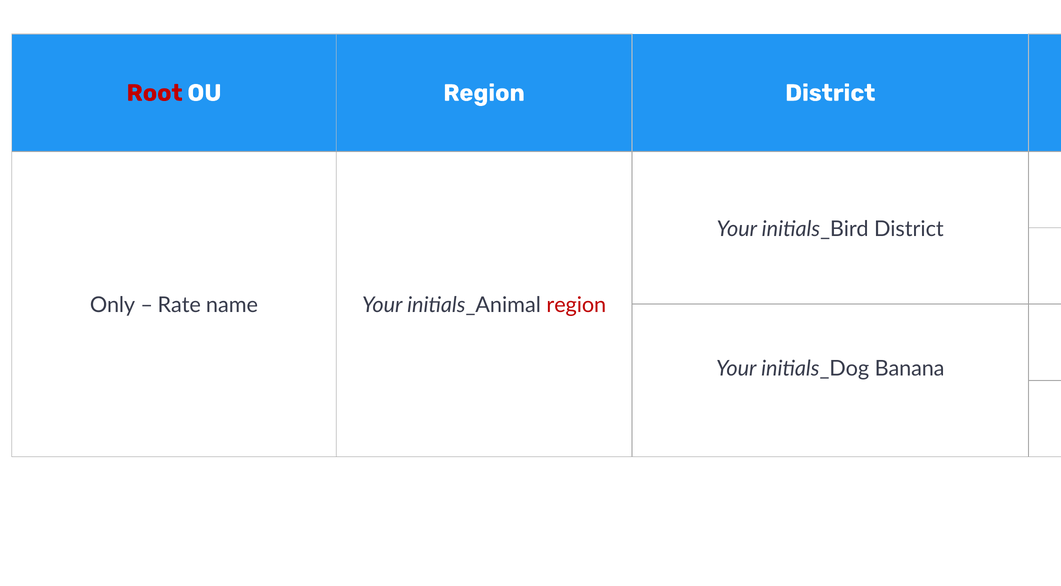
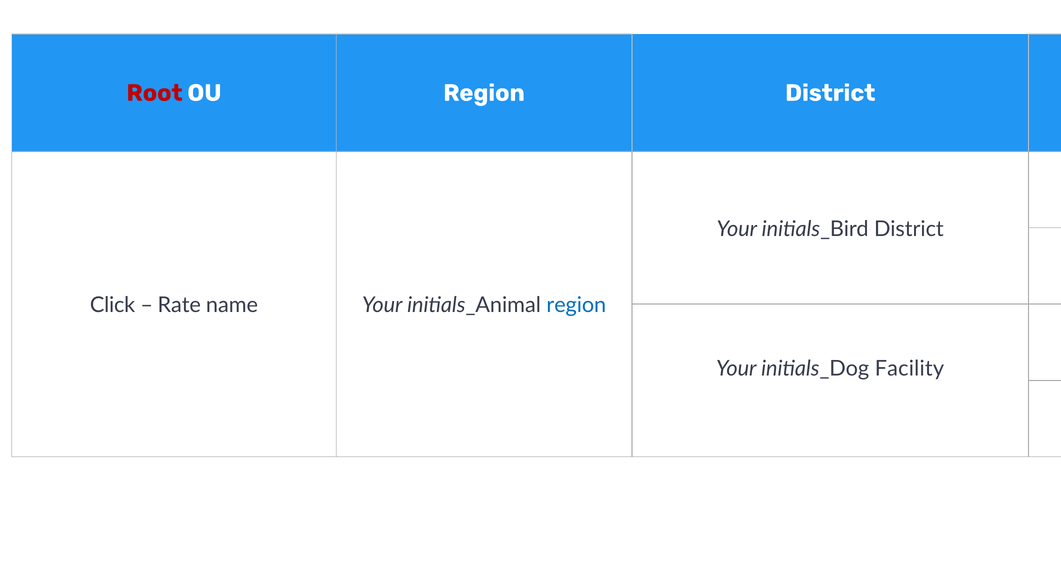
Only: Only -> Click (113, 305)
region colour: red -> blue (576, 305)
Banana: Banana -> Facility (909, 369)
